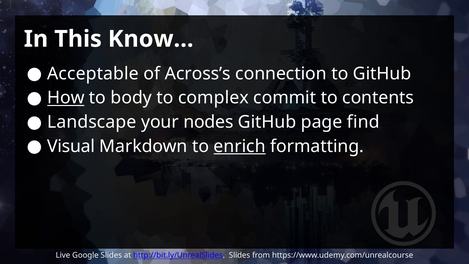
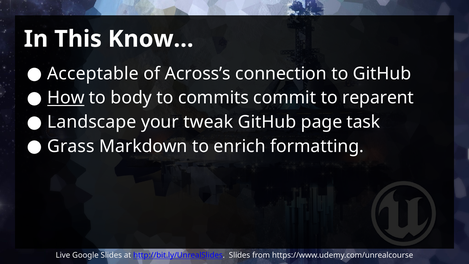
complex: complex -> commits (213, 98)
contents: contents -> reparent (378, 98)
nodes: nodes -> tweak (208, 122)
find: find -> task (363, 122)
Visual: Visual -> Grass (71, 146)
enrich underline: present -> none (240, 146)
